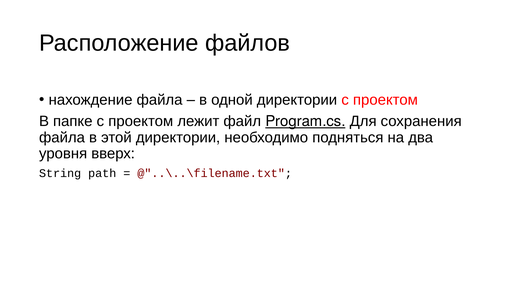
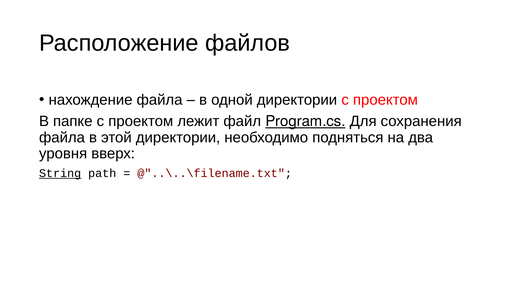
String underline: none -> present (60, 173)
